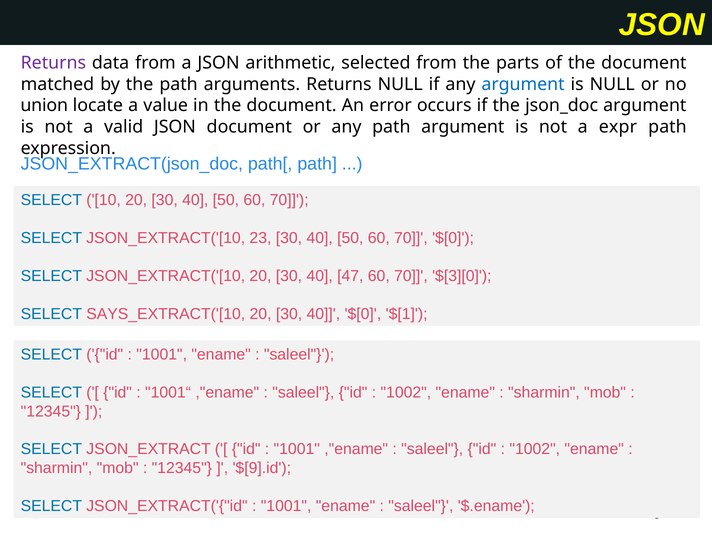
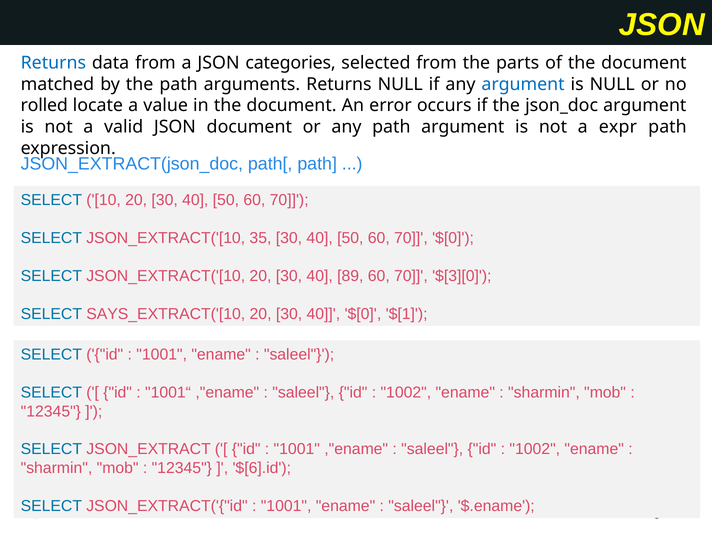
Returns colour: purple -> blue (53, 63)
arithmetic: arithmetic -> categories (291, 63)
union: union -> rolled (44, 106)
23: 23 -> 35 (260, 238)
47: 47 -> 89 (350, 276)
$[9].id: $[9].id -> $[6].id (262, 468)
